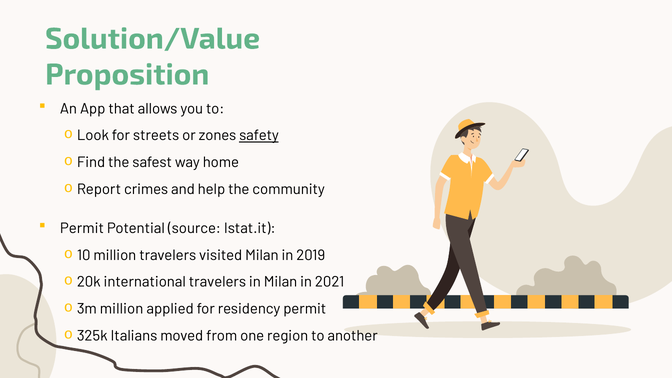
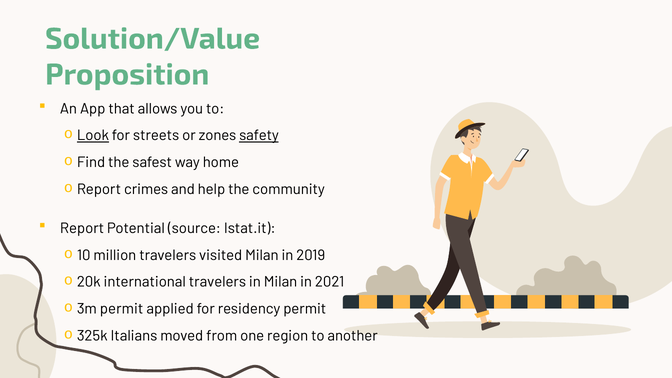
Look underline: none -> present (93, 136)
Permit: Permit -> Report (82, 228)
3m million: million -> permit (122, 309)
